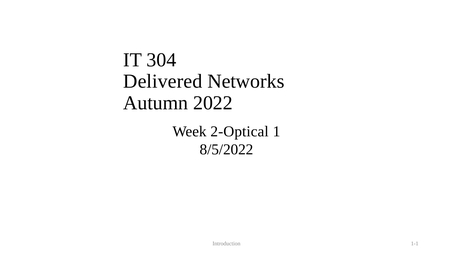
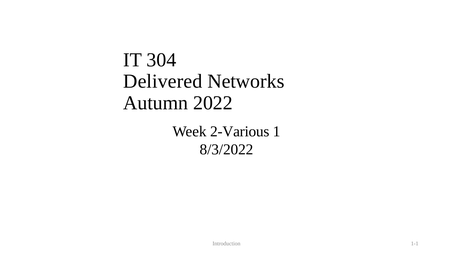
2-Optical: 2-Optical -> 2-Various (240, 131)
8/5/2022: 8/5/2022 -> 8/3/2022 (226, 150)
